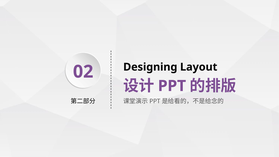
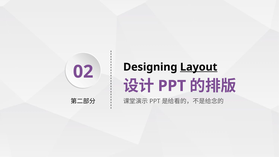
Layout underline: none -> present (199, 67)
